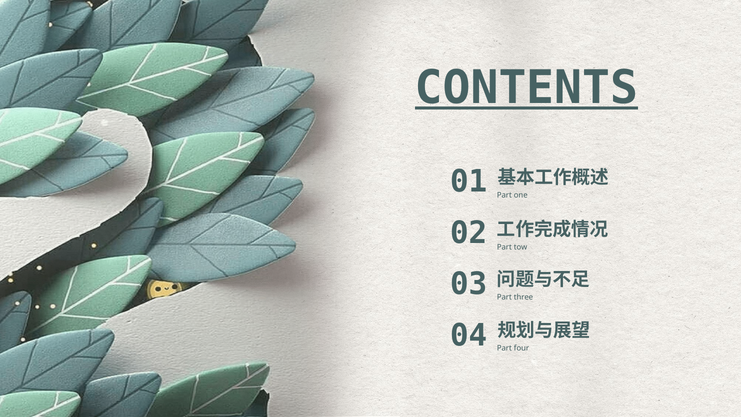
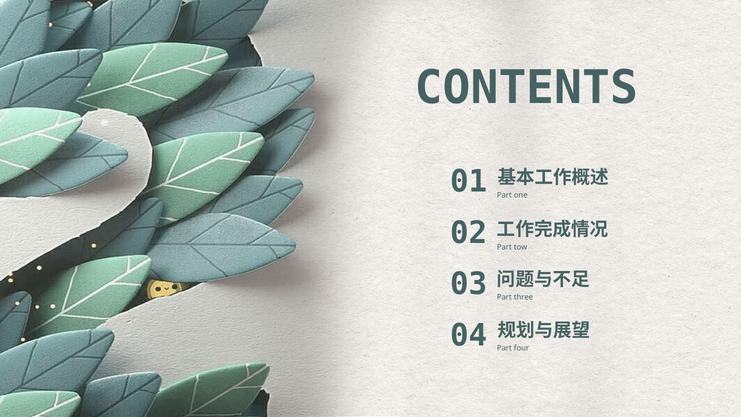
CONTENTS underline: present -> none (526, 88)
